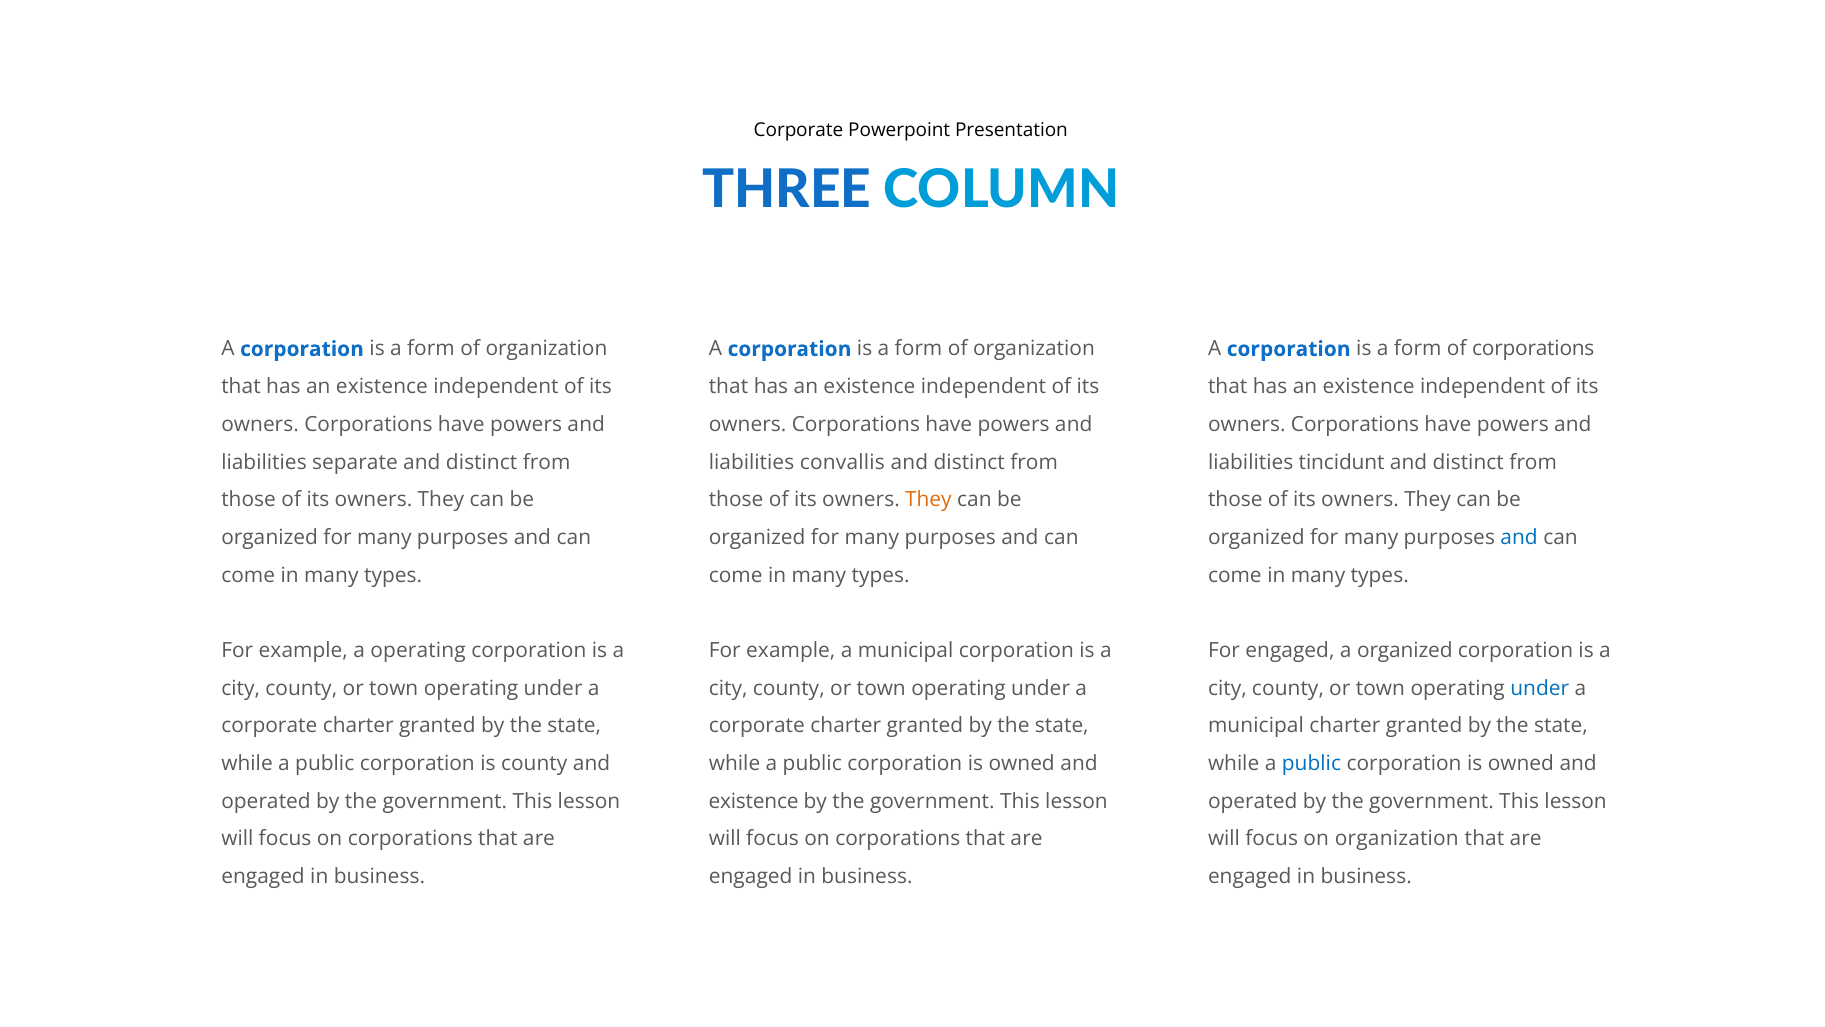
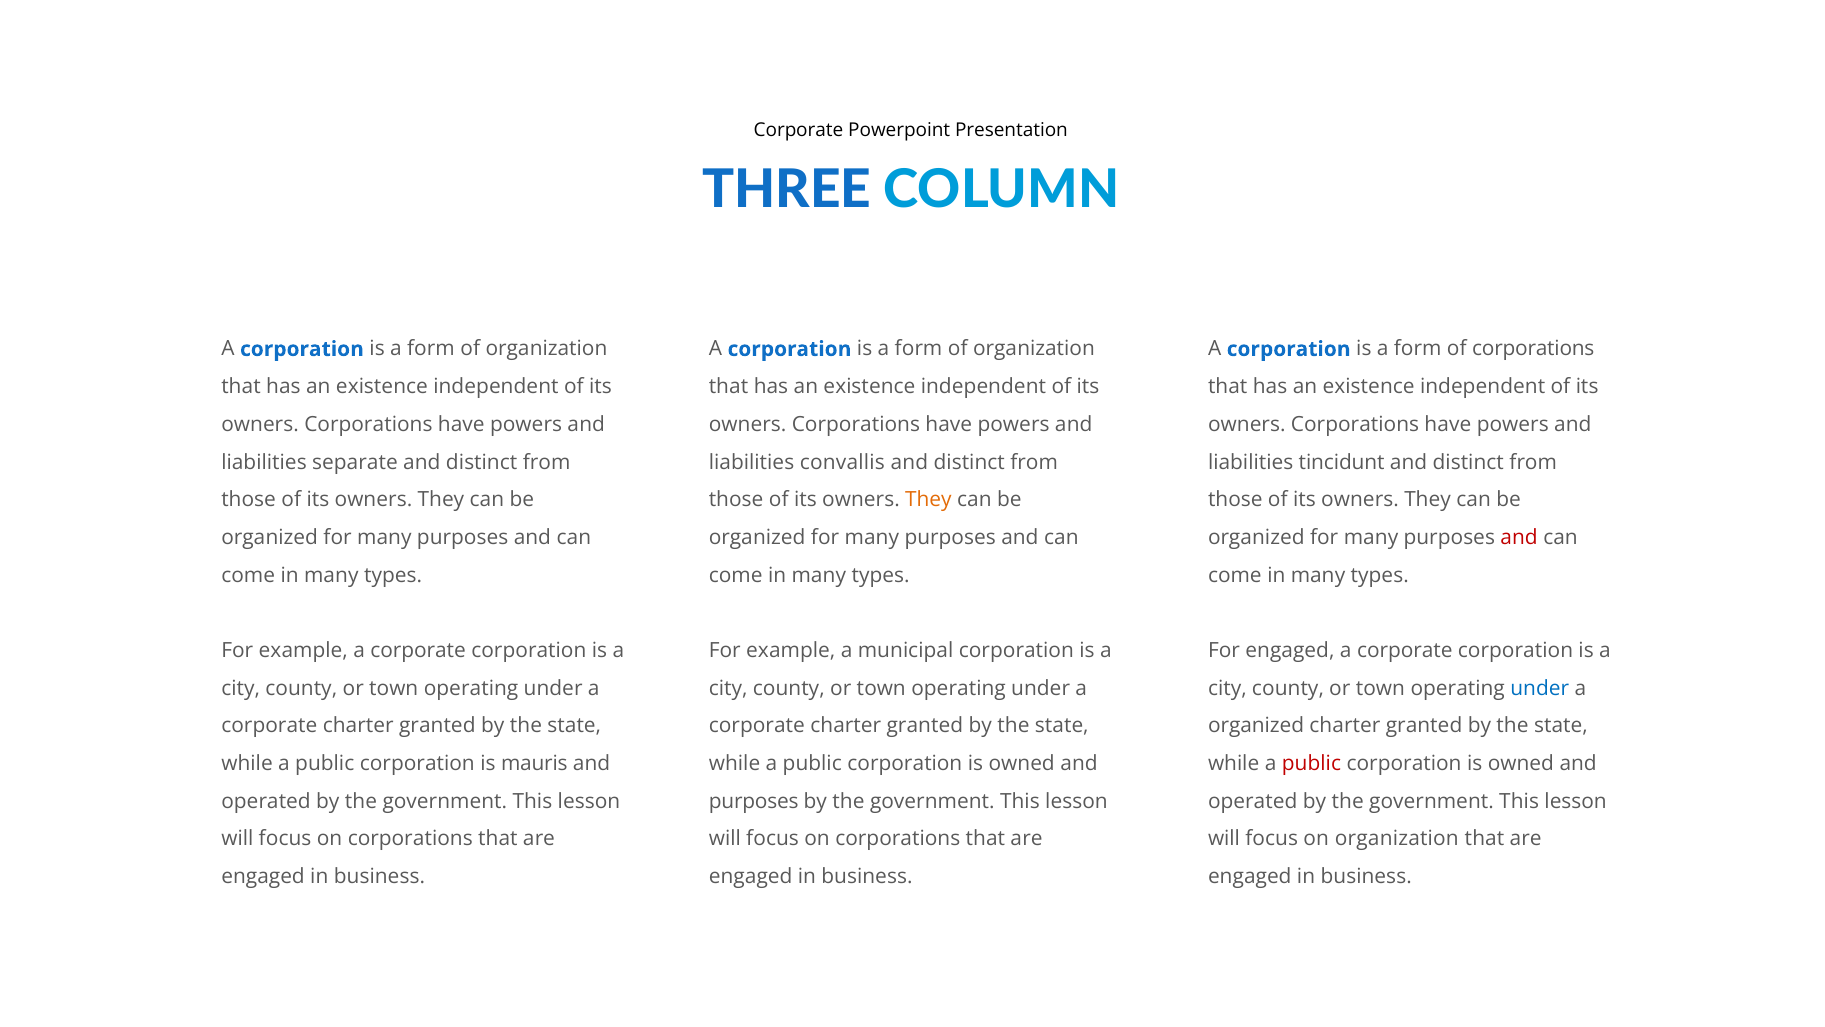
and colour: blue -> red (1519, 537)
example a operating: operating -> corporate (418, 650)
organized: organized -> corporate (1405, 650)
municipal: municipal -> organized (1256, 726)
is county: county -> mauris (534, 763)
public colour: blue -> red (1311, 763)
existence: existence -> purposes (754, 801)
